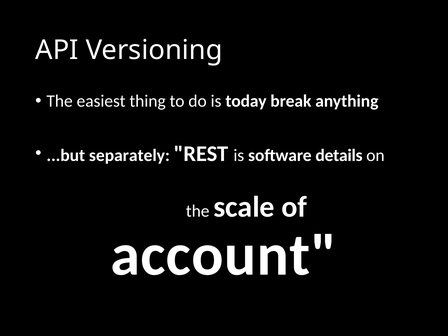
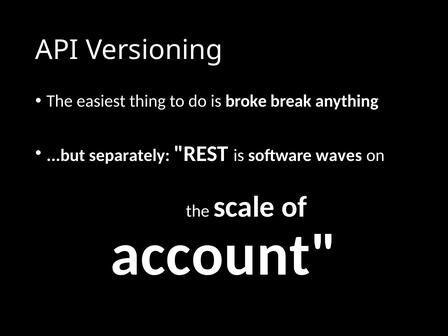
today: today -> broke (246, 101)
details: details -> waves (339, 155)
